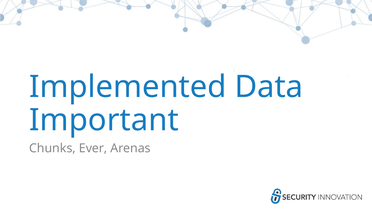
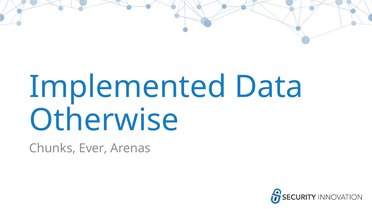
Important: Important -> Otherwise (104, 120)
